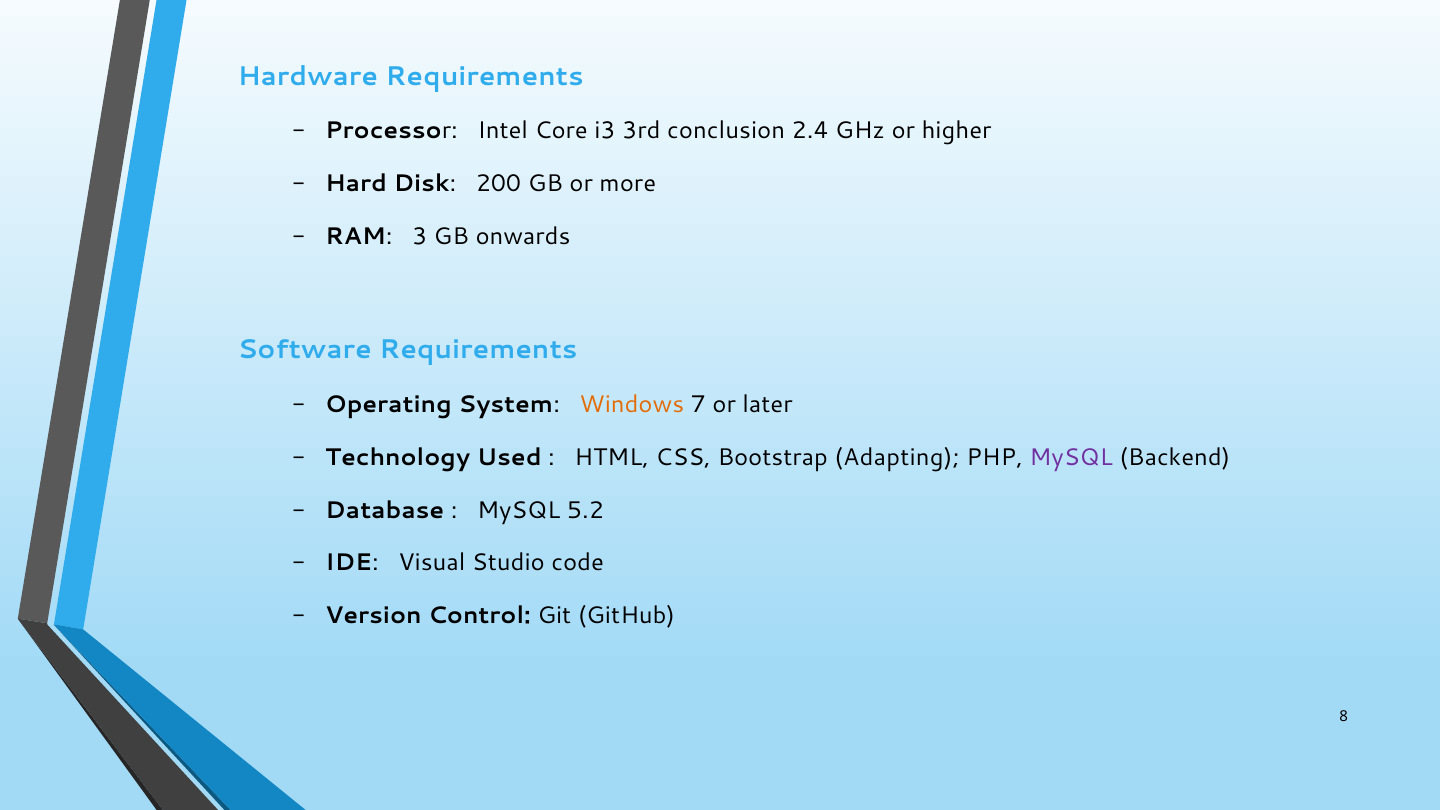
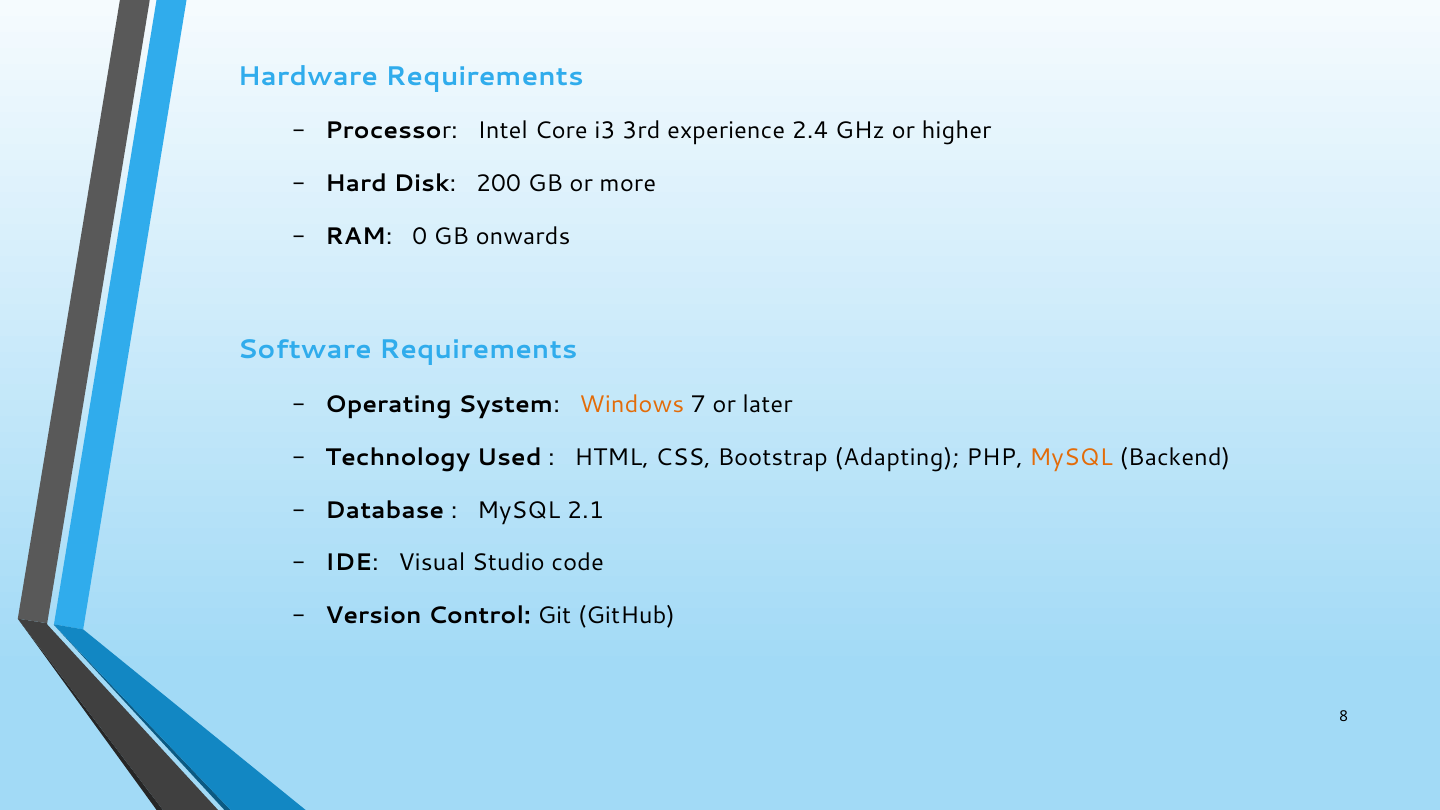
conclusion: conclusion -> experience (726, 131)
3: 3 -> 0 (420, 236)
MySQL colour: purple -> orange (1071, 457)
5.2: 5.2 -> 2.1 (585, 510)
